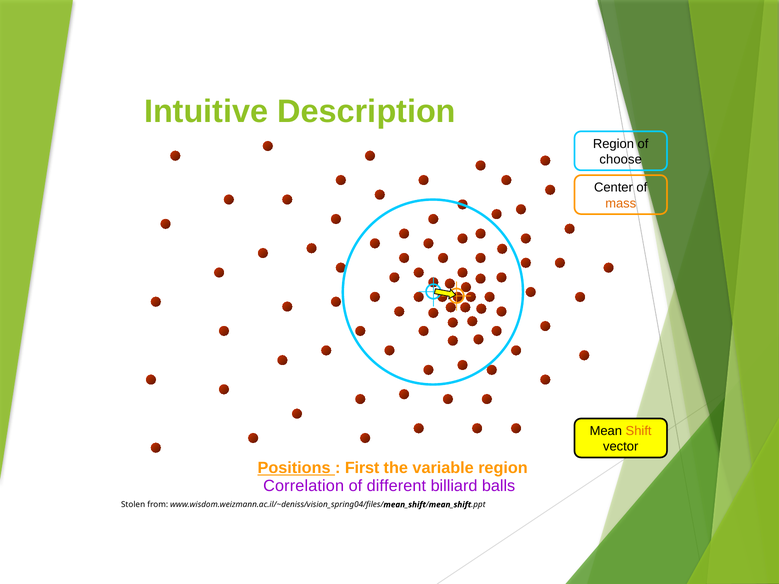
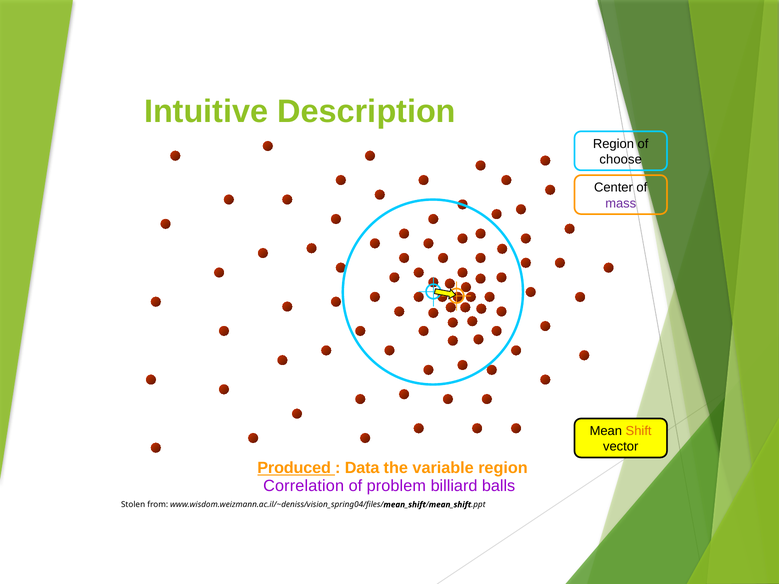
mass colour: orange -> purple (621, 203)
Positions: Positions -> Produced (294, 468)
First: First -> Data (362, 468)
different: different -> problem (396, 486)
